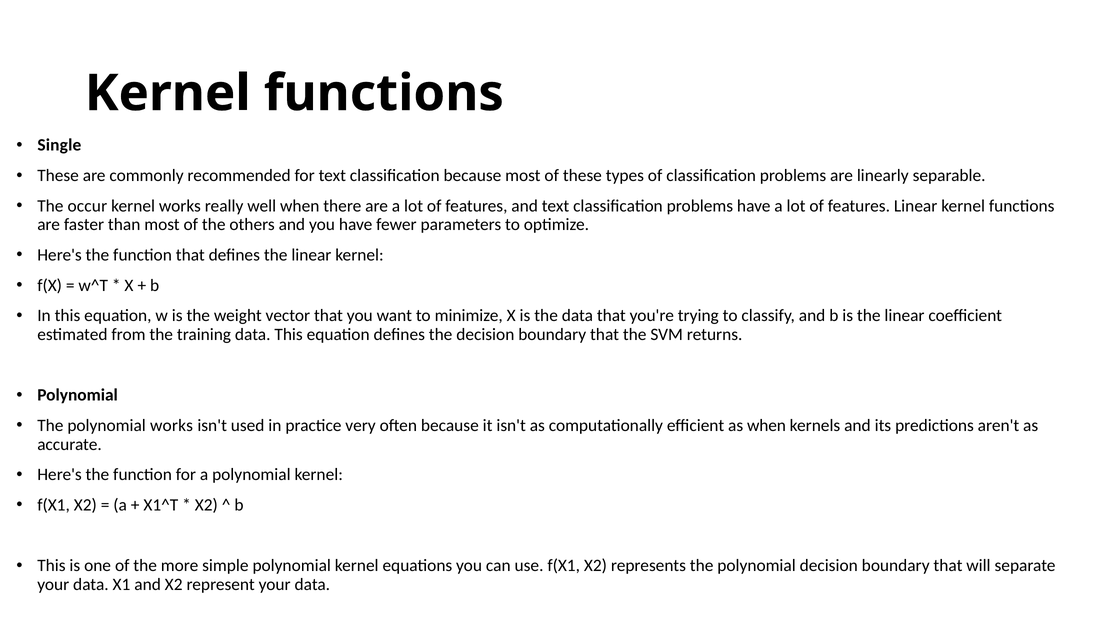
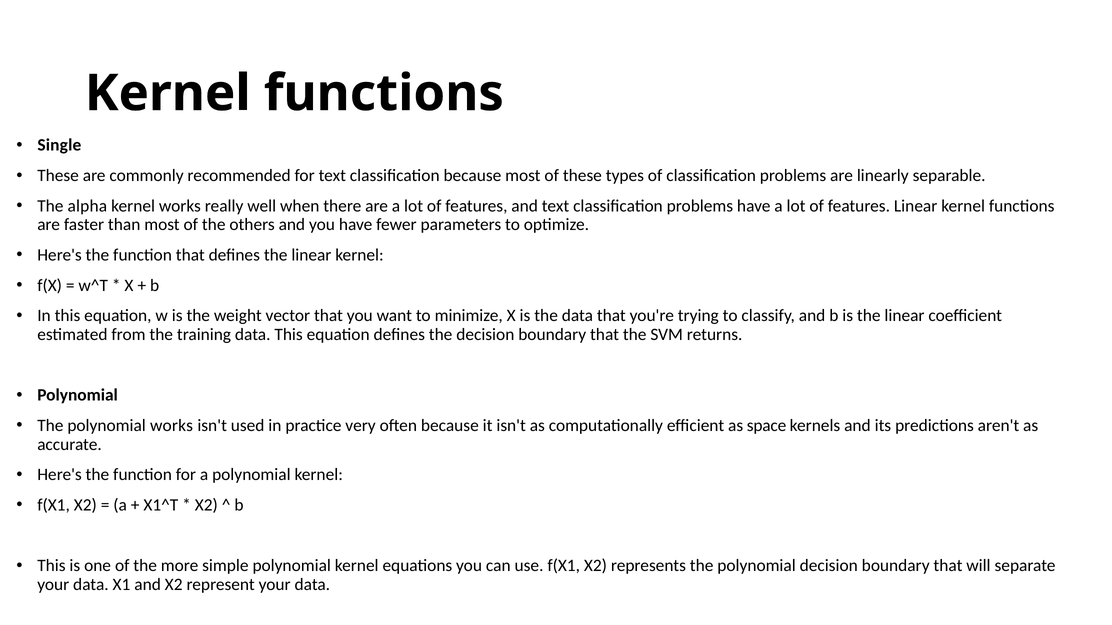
occur: occur -> alpha (87, 206)
as when: when -> space (767, 426)
